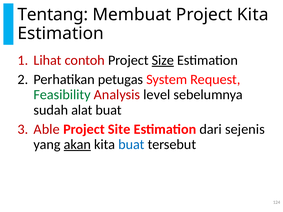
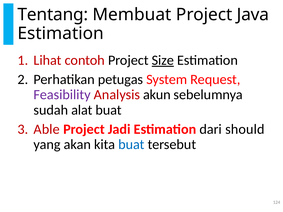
Project Kita: Kita -> Java (253, 15)
Feasibility colour: green -> purple (62, 95)
level: level -> akun (157, 95)
Site: Site -> Jadi (119, 129)
sejenis: sejenis -> should (245, 129)
akan underline: present -> none (77, 145)
